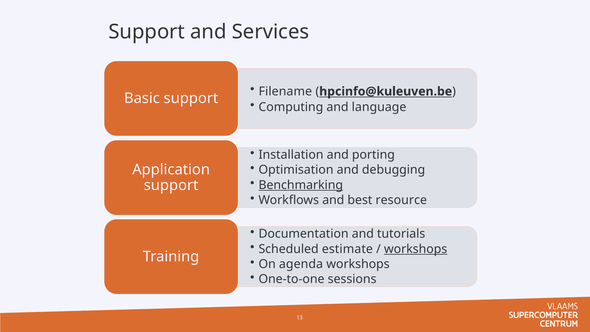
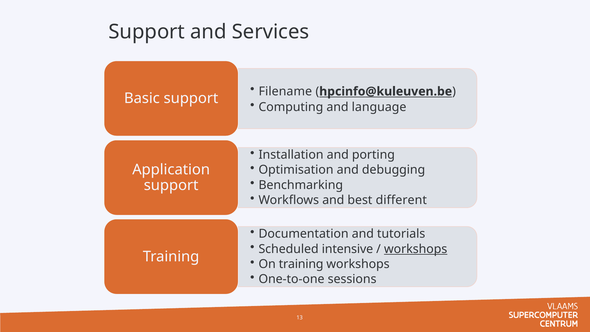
Benchmarking underline: present -> none (301, 185)
resource: resource -> different (401, 200)
estimate: estimate -> intensive (347, 249)
On agenda: agenda -> training (301, 264)
